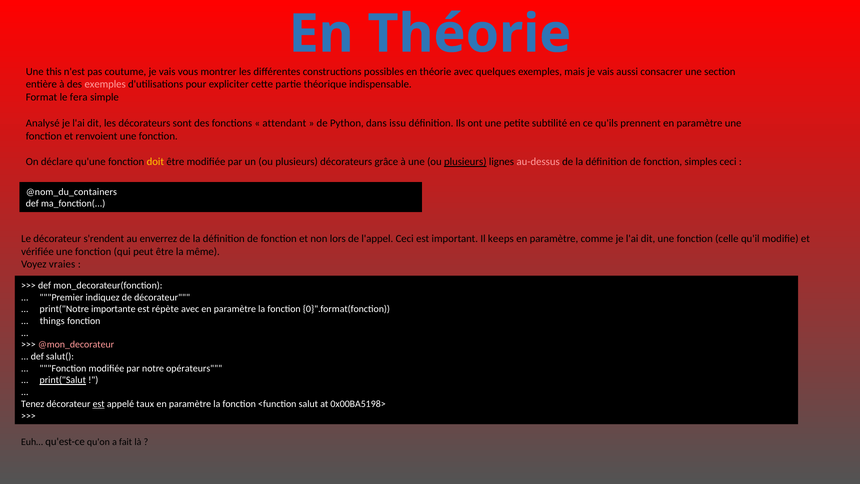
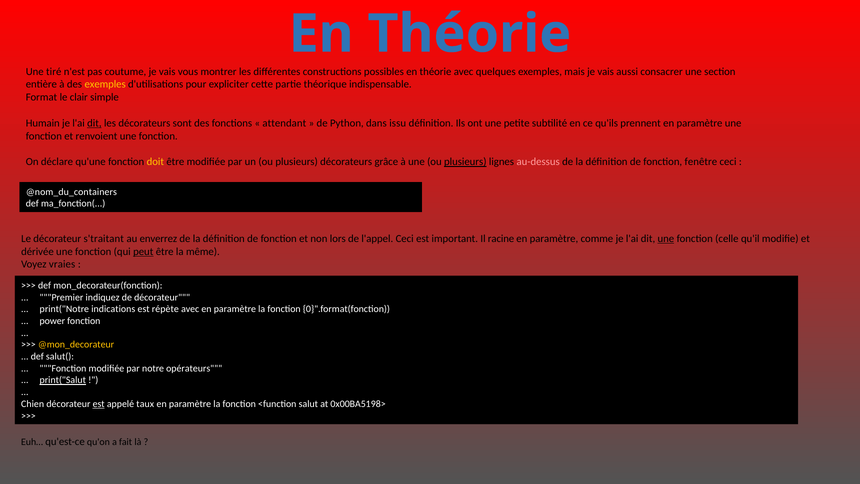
this: this -> tiré (54, 71)
exemples colour: pink -> yellow (105, 84)
fera: fera -> clair (79, 97)
Analysé: Analysé -> Humain (43, 123)
dit underline: none -> present (94, 123)
simples: simples -> fenêtre (701, 162)
s'rendent: s'rendent -> s'traitant (104, 238)
keeps: keeps -> racine (501, 238)
une underline: none -> present (666, 238)
vérifiée: vérifiée -> dérivée (37, 251)
peut underline: none -> present (143, 251)
importante: importante -> indications (113, 309)
things: things -> power (52, 321)
@mon_decorateur colour: pink -> yellow (76, 345)
Tenez: Tenez -> Chien (33, 404)
